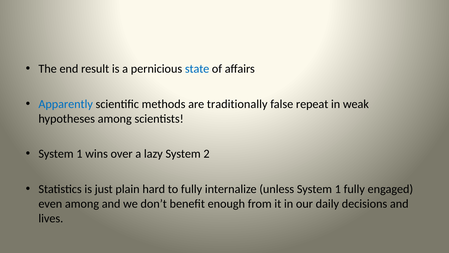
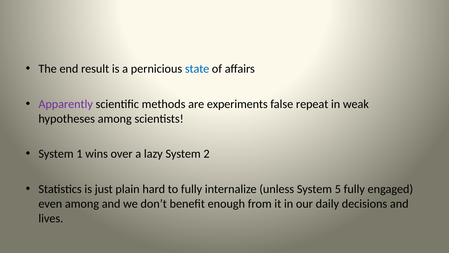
Apparently colour: blue -> purple (66, 104)
traditionally: traditionally -> experiments (237, 104)
unless System 1: 1 -> 5 (338, 189)
